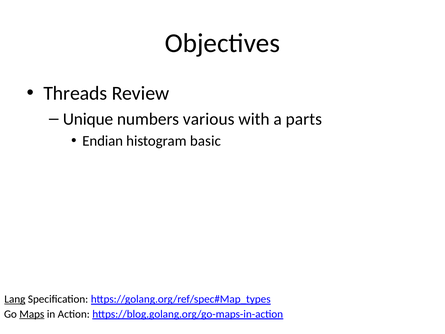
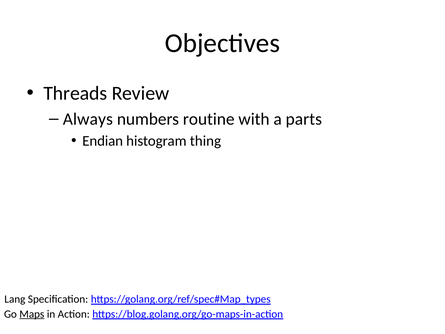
Unique: Unique -> Always (88, 119)
various: various -> routine (209, 119)
basic: basic -> thing (205, 141)
Lang underline: present -> none (15, 299)
